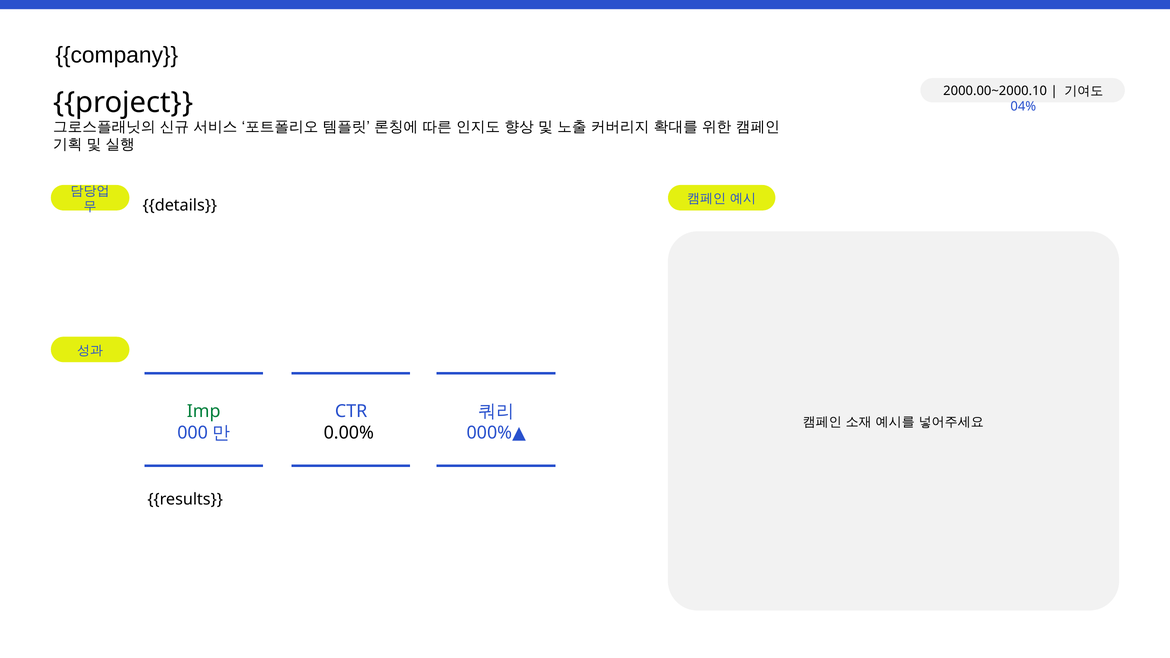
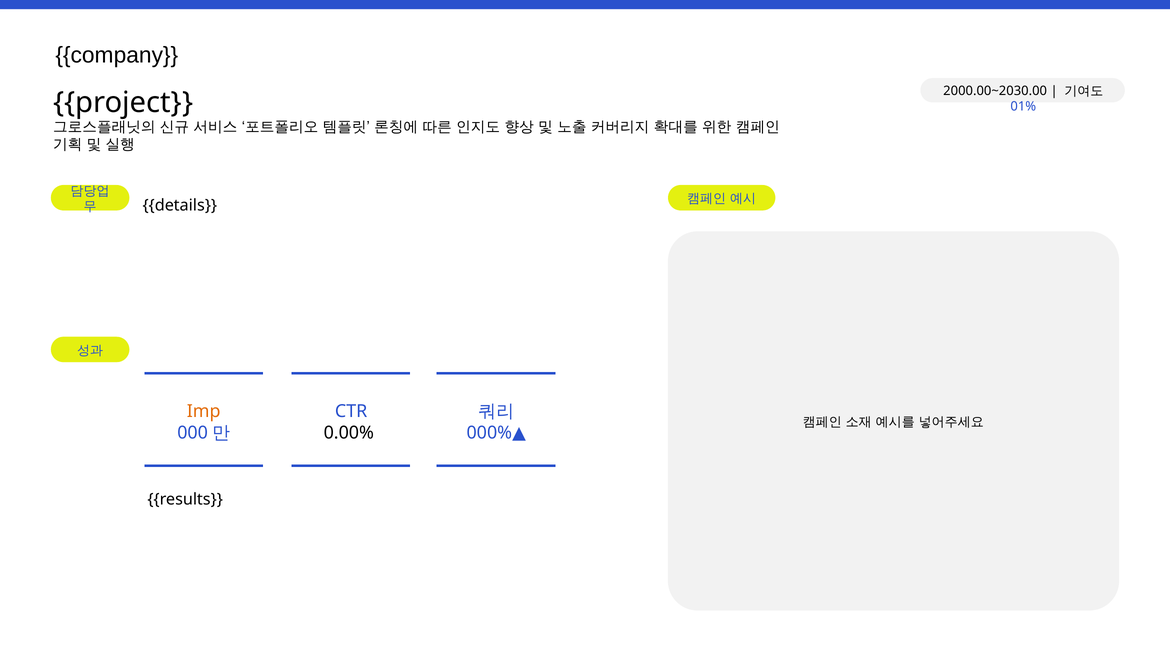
2000.00~2000.10: 2000.00~2000.10 -> 2000.00~2030.00 (995, 91)
04%: 04% -> 01% (1023, 107)
Imp colour: green -> orange (204, 412)
